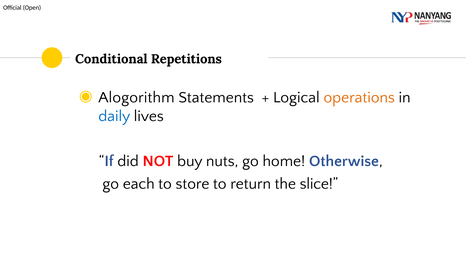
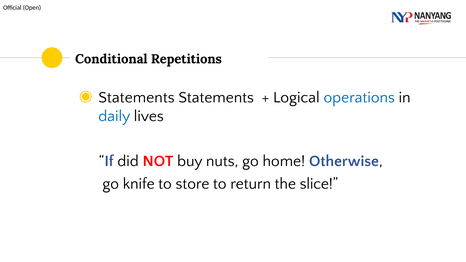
Alogorithm: Alogorithm -> Statements (137, 97)
operations colour: orange -> blue (359, 97)
each: each -> knife (139, 184)
